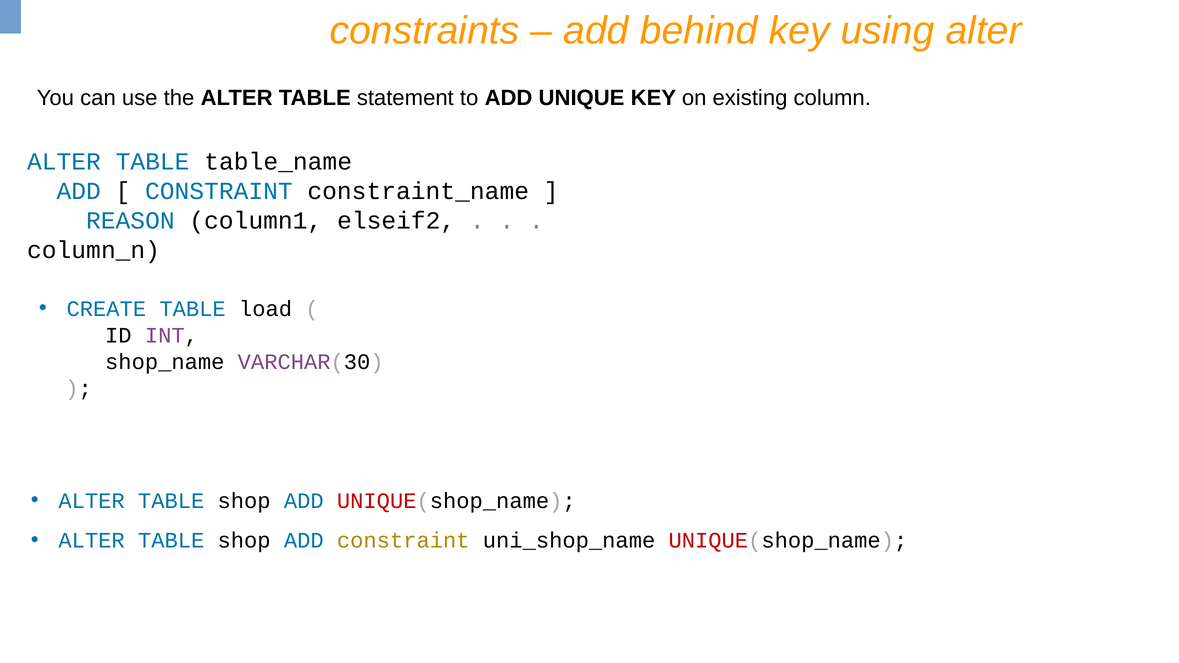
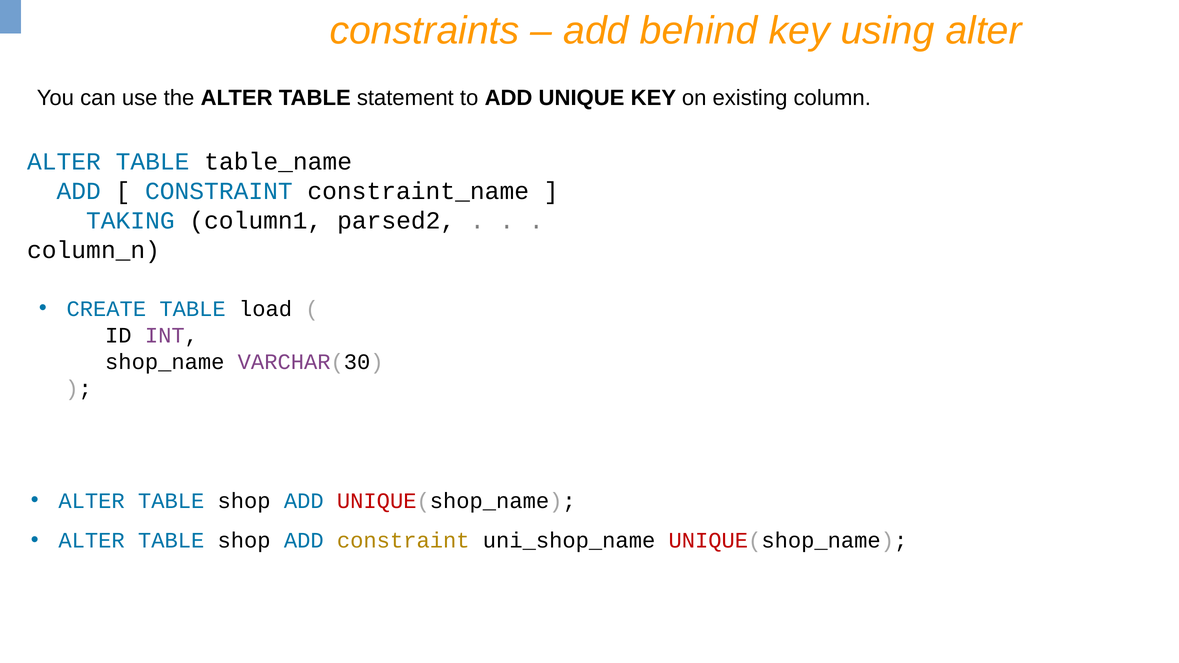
REASON: REASON -> TAKING (130, 221)
elseif2: elseif2 -> parsed2 (396, 221)
